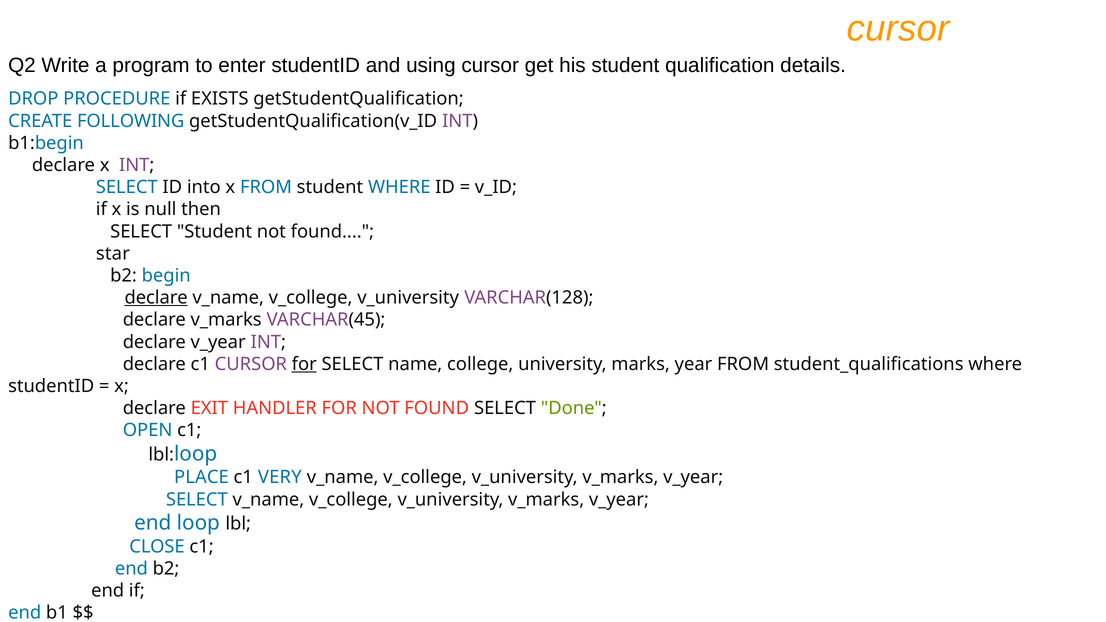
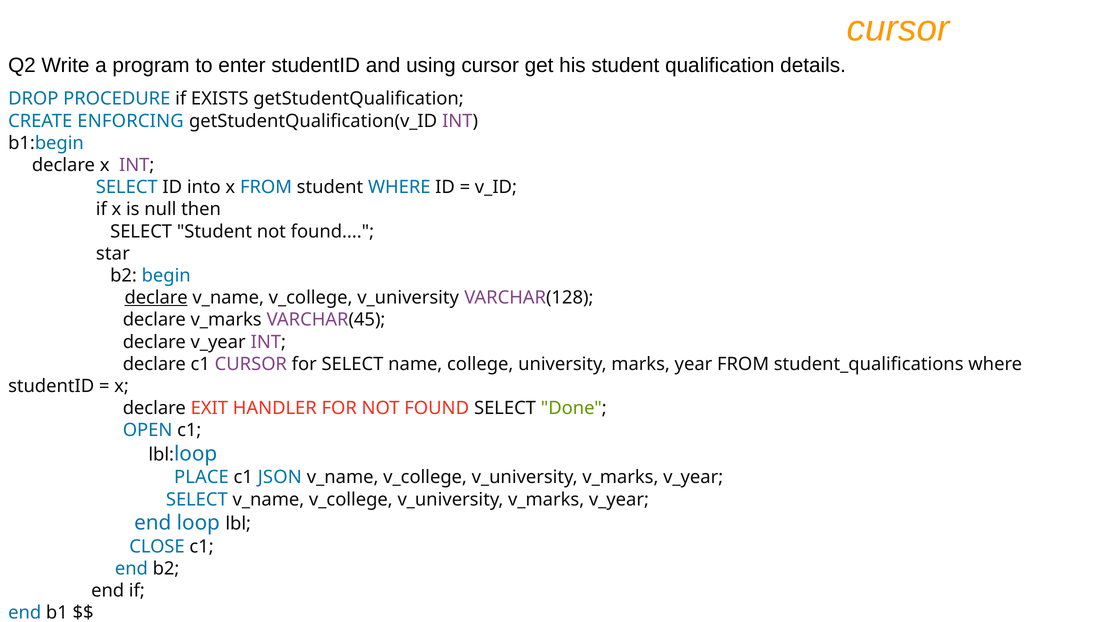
FOLLOWING: FOLLOWING -> ENFORCING (131, 121)
for underline: present -> none (304, 364)
VERY: VERY -> JSON (280, 477)
